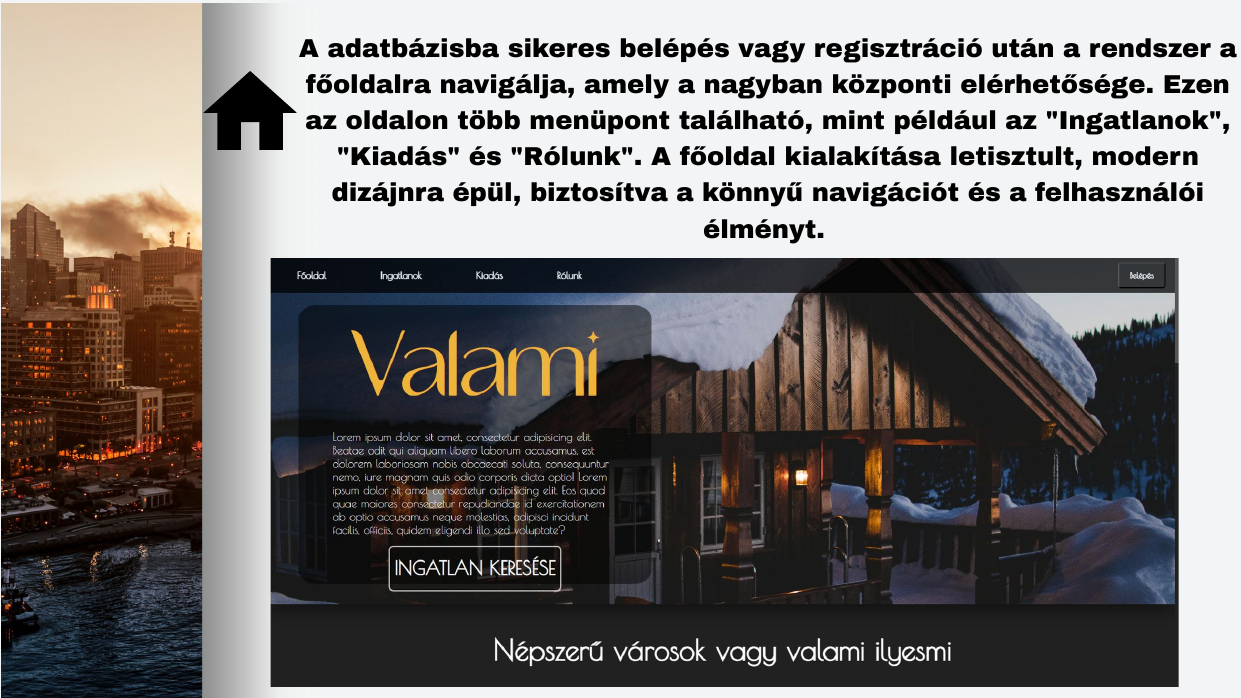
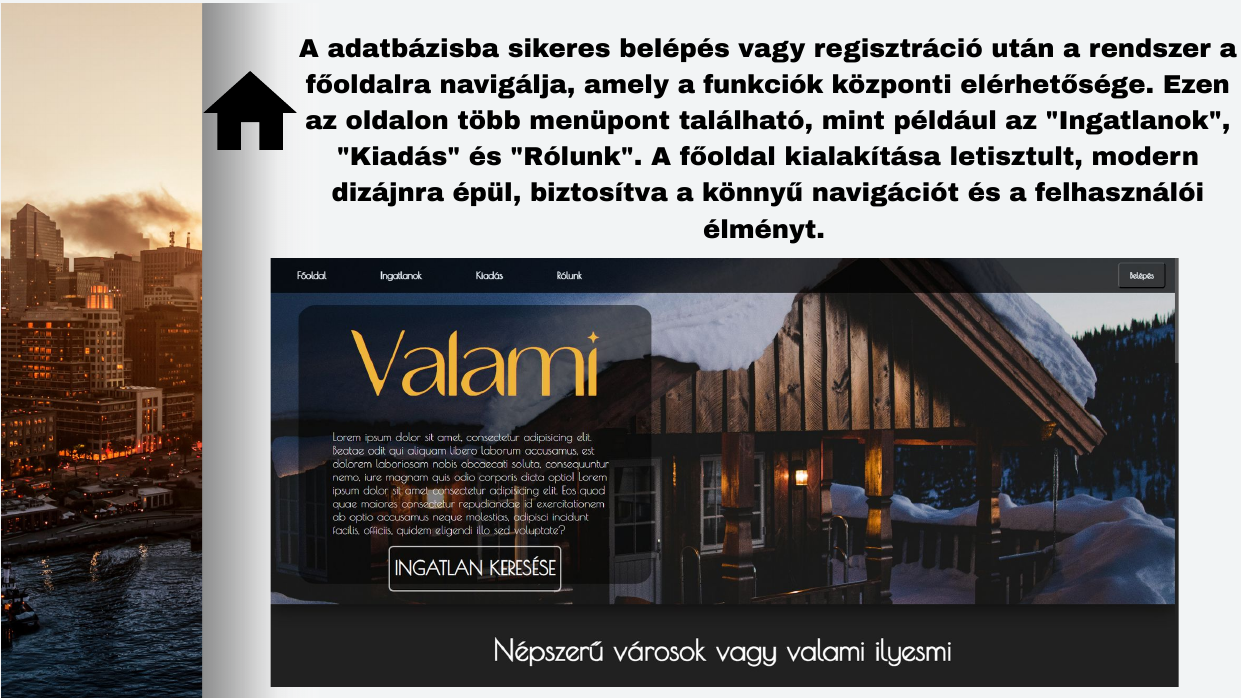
nagyban: nagyban -> funkciók (764, 85)
